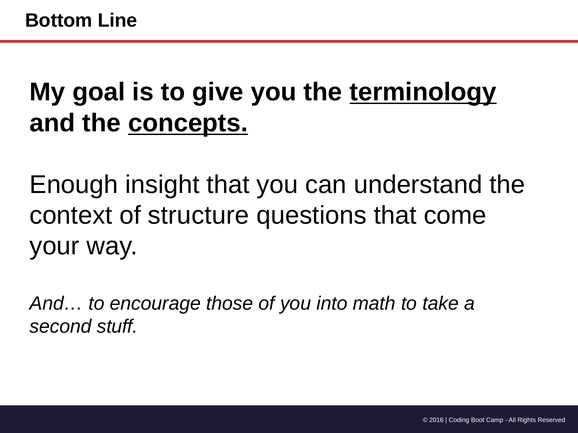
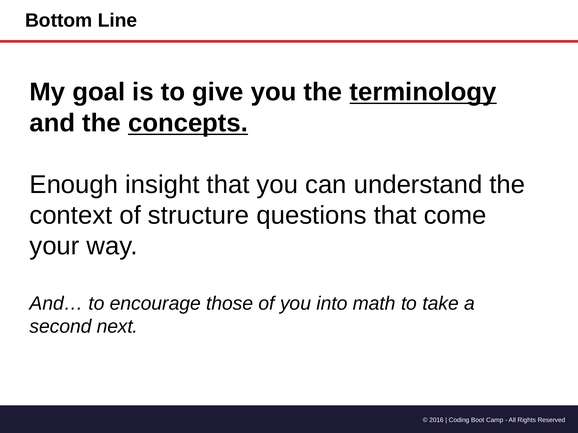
stuff: stuff -> next (117, 327)
